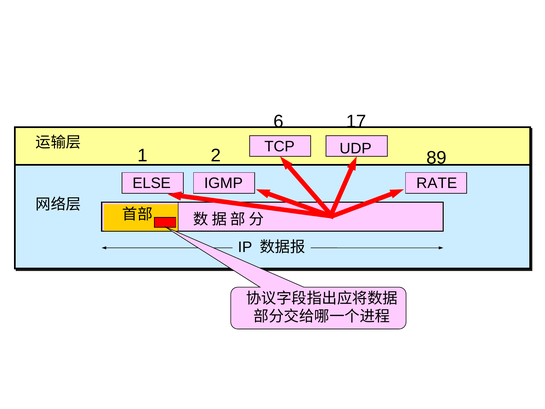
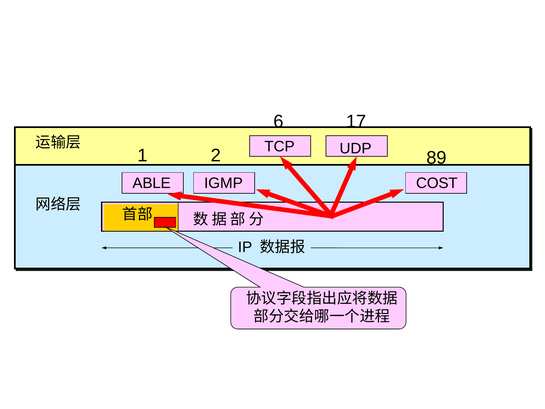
ELSE: ELSE -> ABLE (152, 183)
RATE: RATE -> COST (437, 183)
